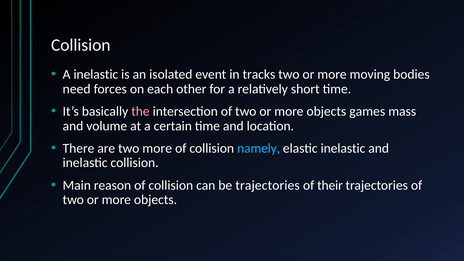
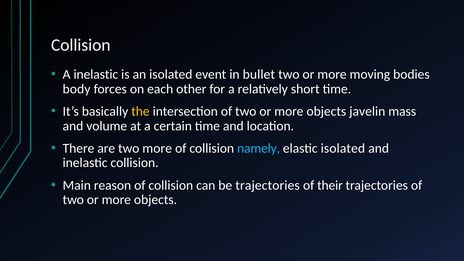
tracks: tracks -> bullet (259, 74)
need: need -> body (77, 89)
the colour: pink -> yellow (140, 111)
games: games -> javelin (367, 111)
elastic inelastic: inelastic -> isolated (343, 148)
